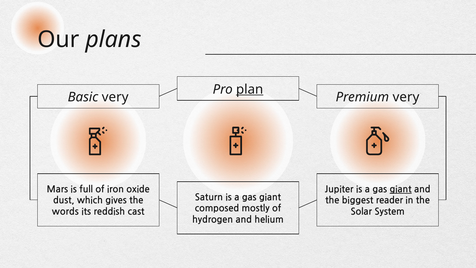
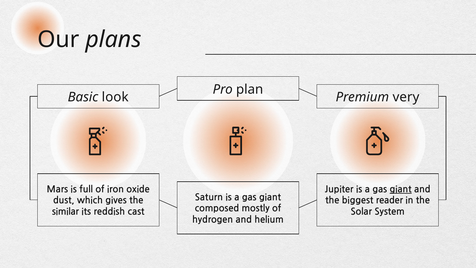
plan underline: present -> none (250, 89)
Basic very: very -> look (115, 97)
words: words -> similar (65, 211)
